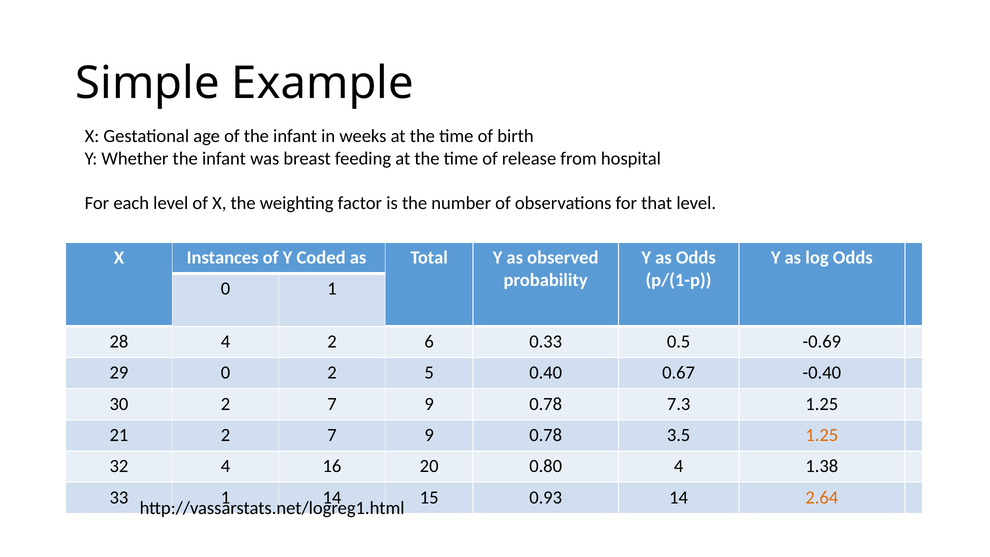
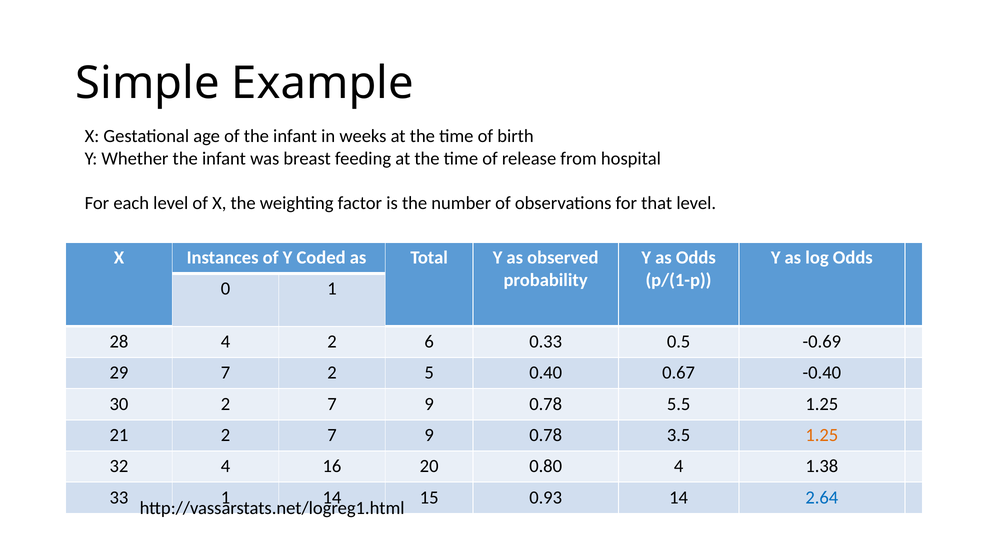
29 0: 0 -> 7 (225, 373)
7.3: 7.3 -> 5.5 (679, 404)
2.64 colour: orange -> blue (822, 497)
